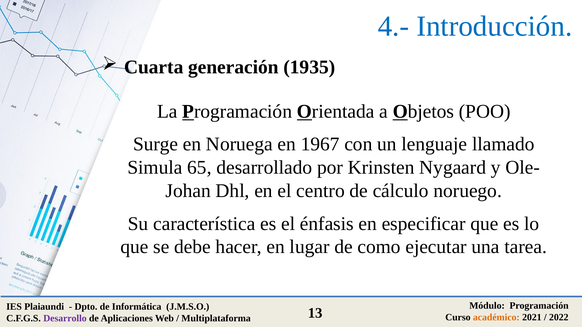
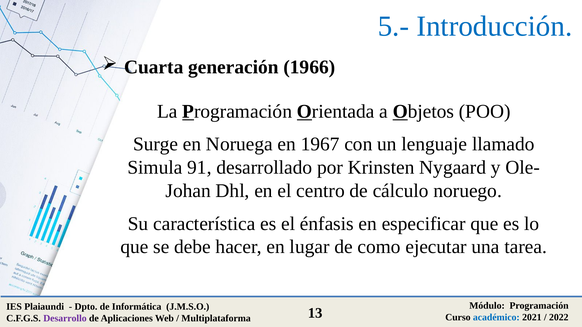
4.-: 4.- -> 5.- (394, 26)
1935: 1935 -> 1966 (309, 67)
65: 65 -> 91 (199, 168)
académico colour: orange -> blue (496, 318)
